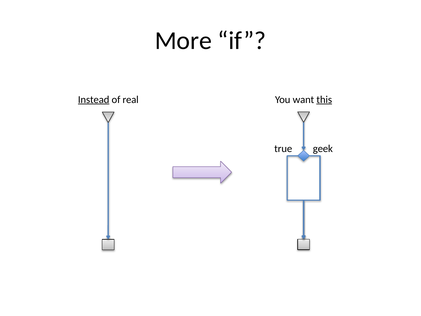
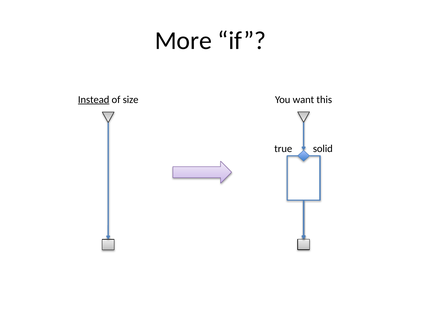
real: real -> size (131, 99)
this underline: present -> none (324, 99)
geek: geek -> solid (323, 149)
